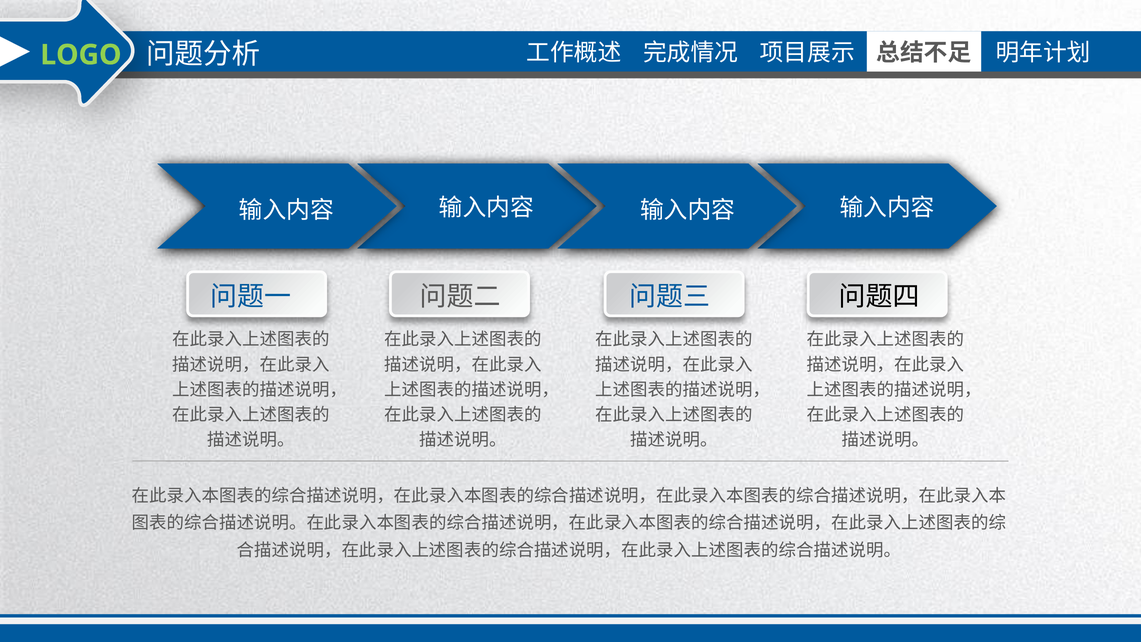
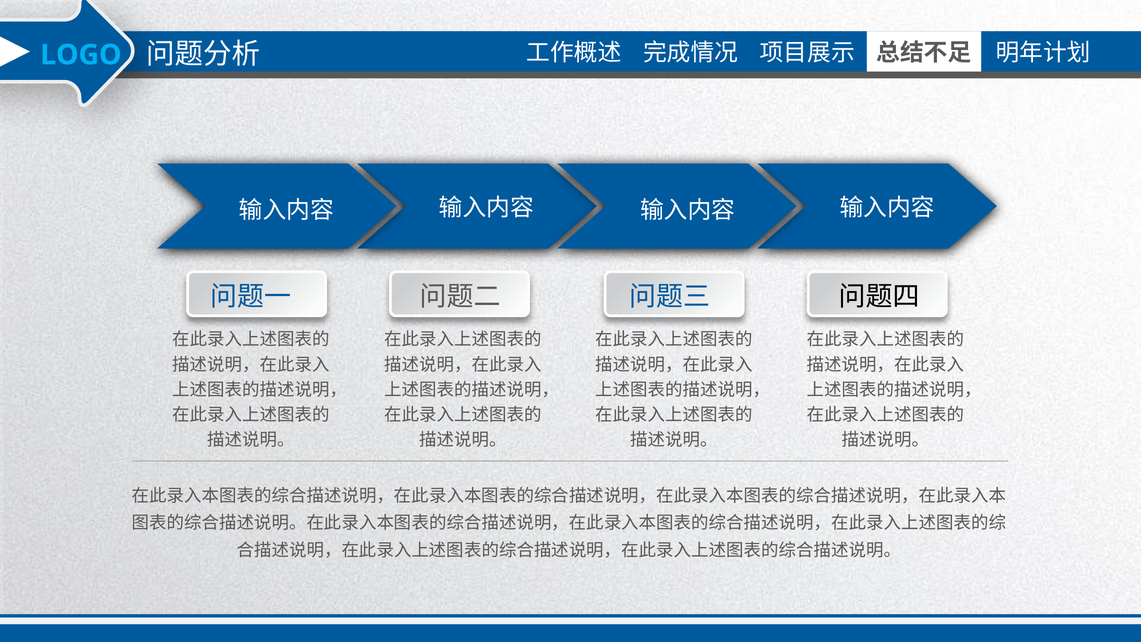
LOGO colour: light green -> light blue (81, 55)
